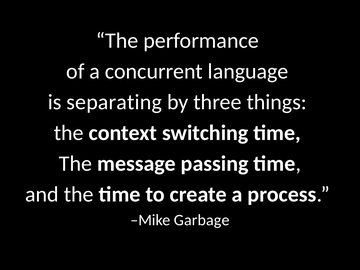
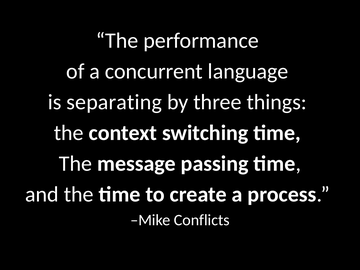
Garbage: Garbage -> Conflicts (202, 220)
